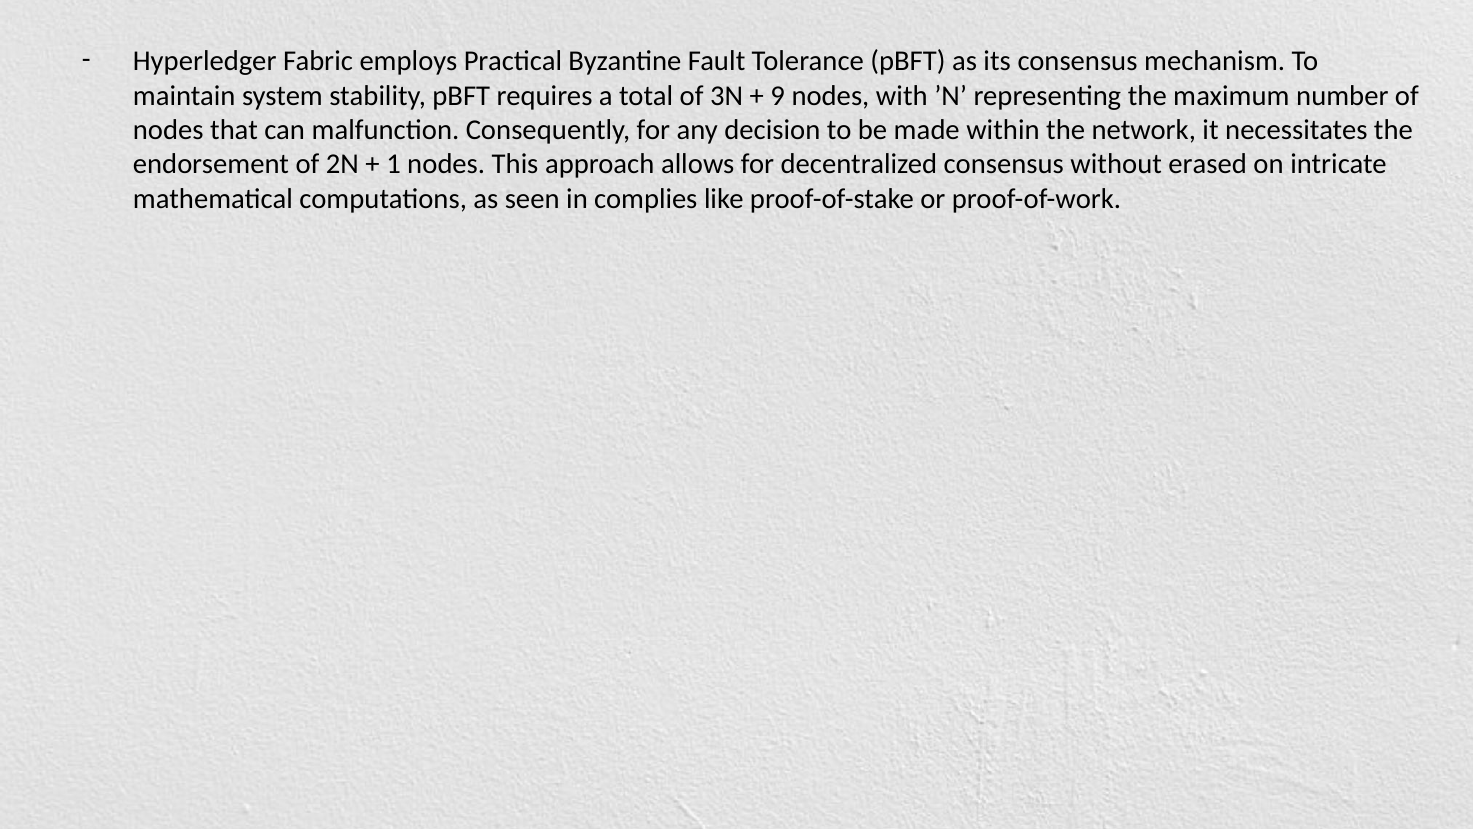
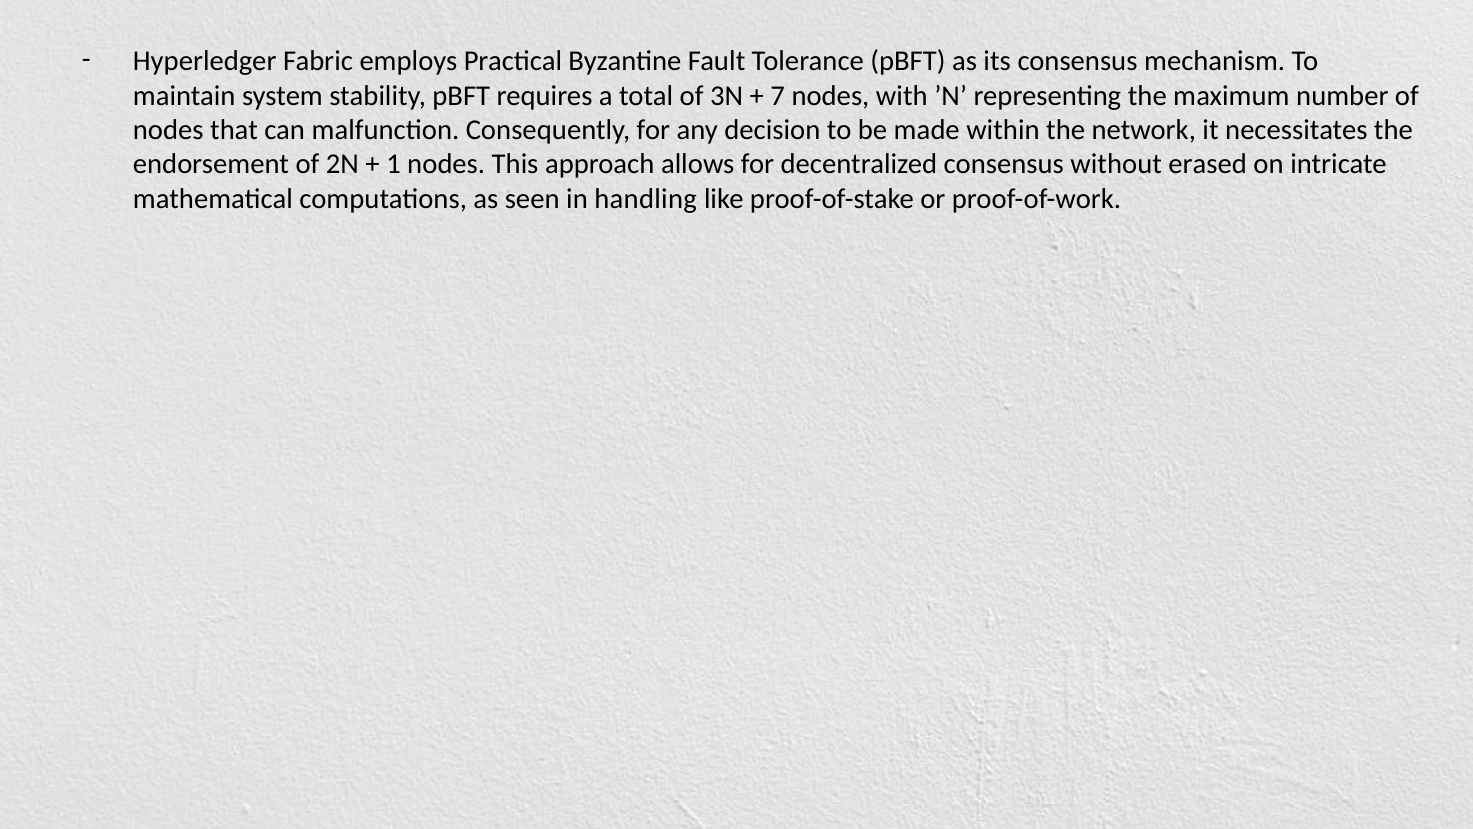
9: 9 -> 7 (778, 96)
complies: complies -> handling (646, 199)
